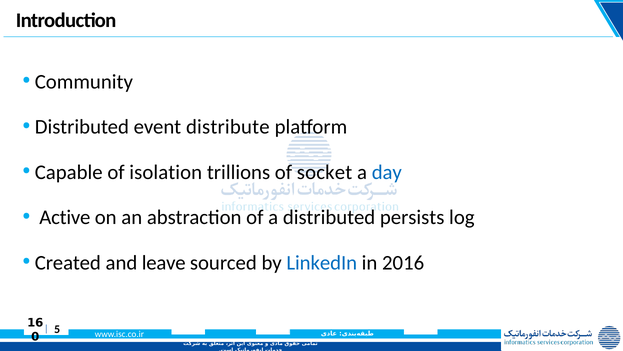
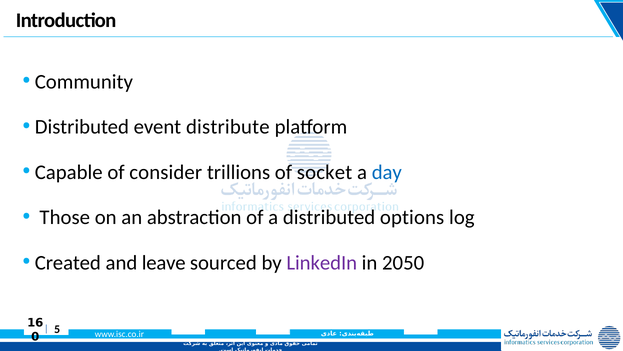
isolation: isolation -> consider (166, 172)
Active: Active -> Those (65, 217)
persists: persists -> options (412, 217)
LinkedIn colour: blue -> purple (322, 262)
2016: 2016 -> 2050 (403, 262)
